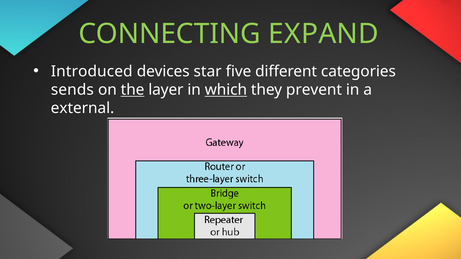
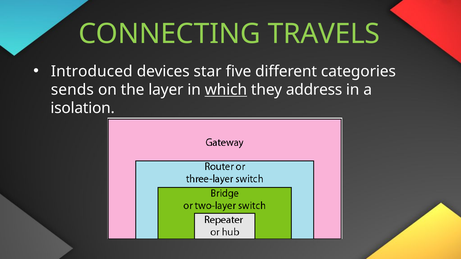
EXPAND: EXPAND -> TRAVELS (324, 34)
the underline: present -> none (133, 90)
prevent: prevent -> address (314, 90)
external: external -> isolation (83, 108)
